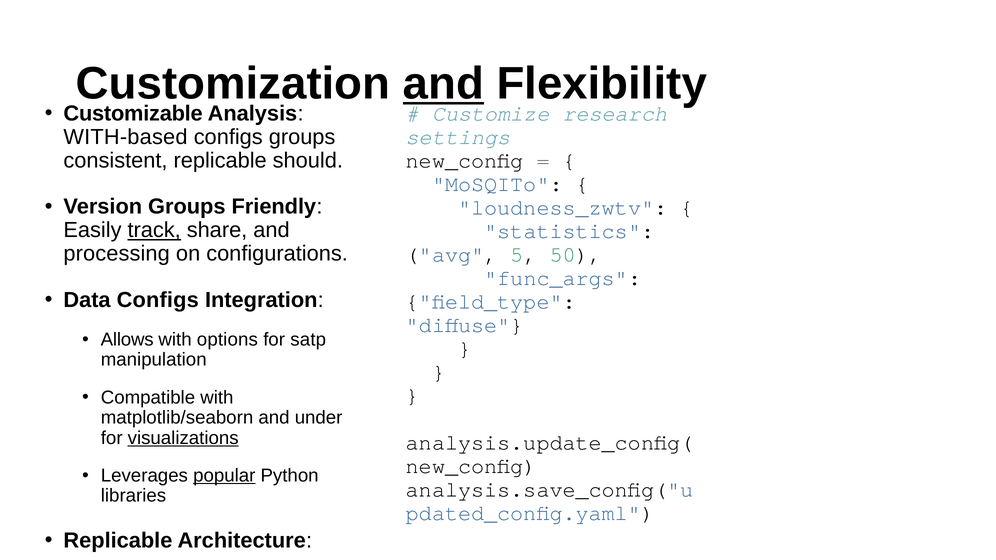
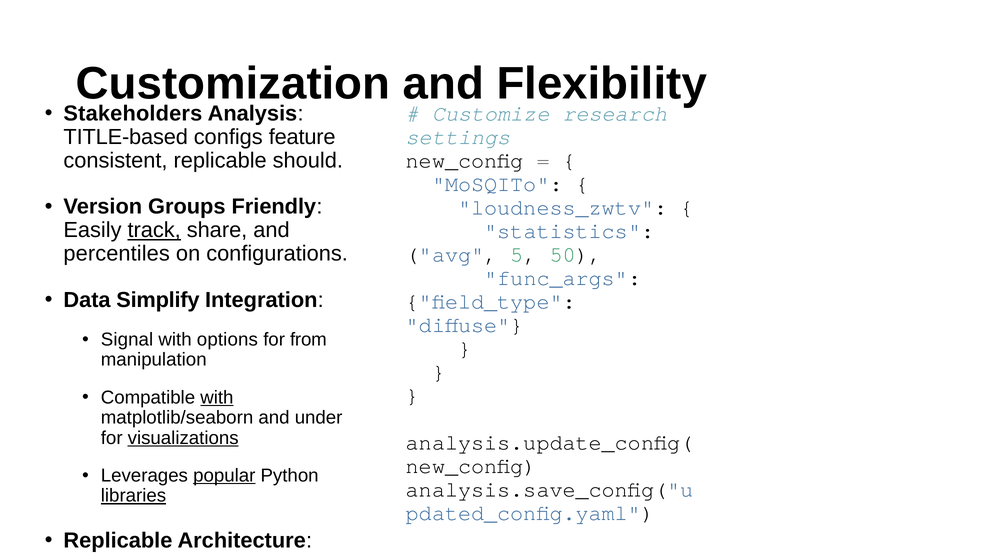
and underline: present -> none (443, 84)
Customizable: Customizable -> Stakeholders (133, 113)
WITH-based: WITH-based -> TITLE-based (126, 137)
configs groups: groups -> feature (302, 137)
processing: processing -> percentiles (117, 254)
Data Configs: Configs -> Simplify (158, 300)
Allows: Allows -> Signal (127, 340)
satp: satp -> from (308, 340)
with underline: none -> present (217, 398)
libraries underline: none -> present (134, 496)
